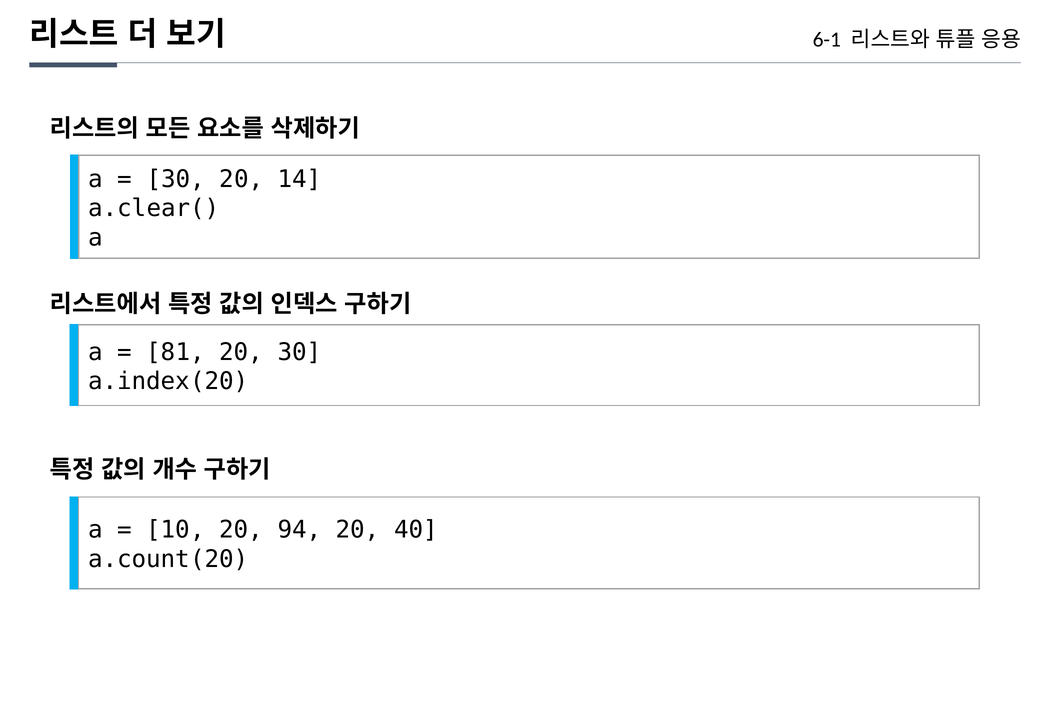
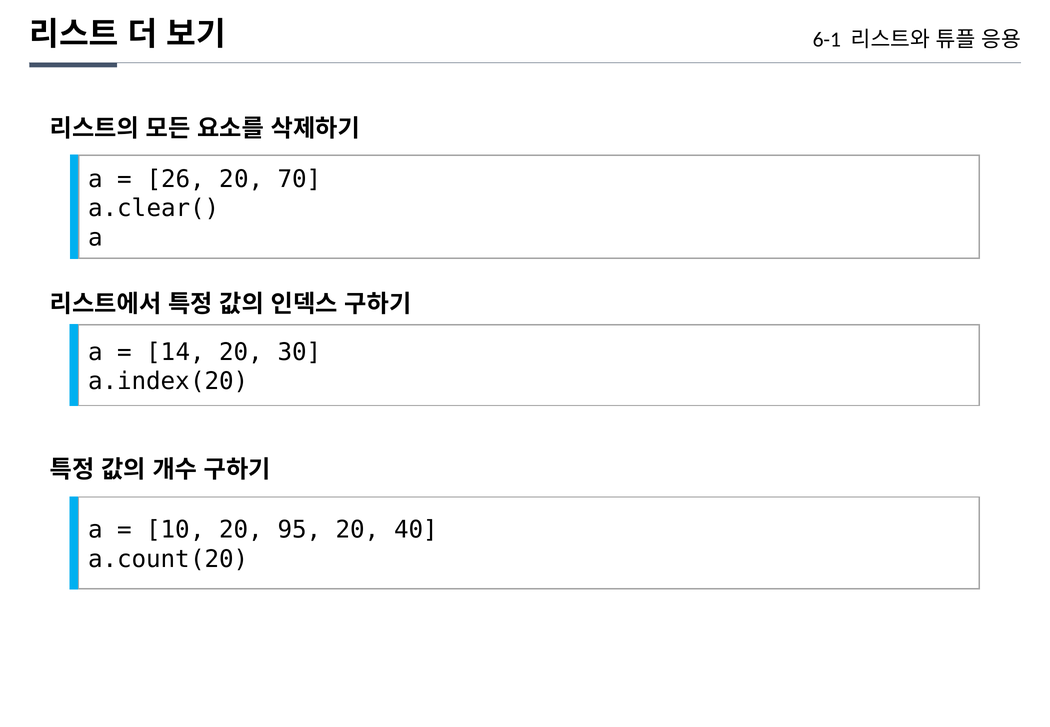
30: 30 -> 26 (176, 179)
14: 14 -> 70 (300, 179)
81: 81 -> 14 (176, 352)
94: 94 -> 95 (299, 530)
